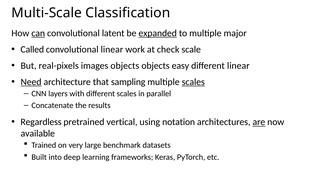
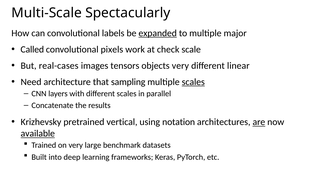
Classification: Classification -> Spectacularly (128, 13)
can underline: present -> none (38, 33)
latent: latent -> labels (113, 33)
convolutional linear: linear -> pixels (112, 49)
real-pixels: real-pixels -> real-cases (59, 66)
images objects: objects -> tensors (125, 66)
objects easy: easy -> very (180, 66)
Need underline: present -> none (31, 82)
Regardless: Regardless -> Krizhevsky (41, 122)
available underline: none -> present (38, 134)
